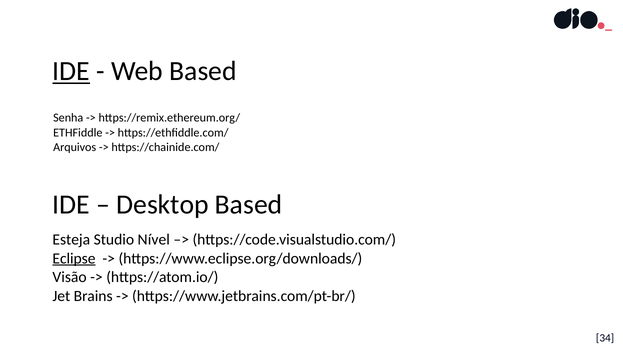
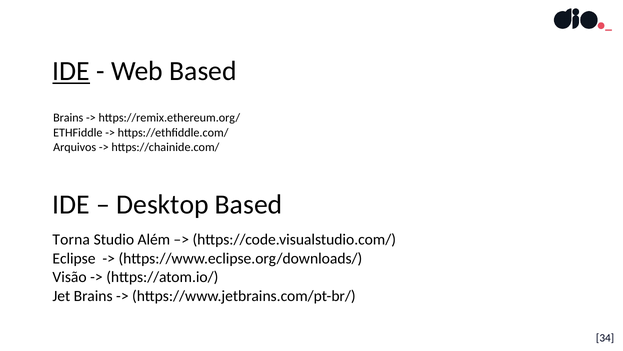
Senha: Senha -> Brains (68, 118)
Esteja: Esteja -> Torna (71, 239)
Nível: Nível -> Além (154, 239)
Eclipse underline: present -> none (74, 258)
